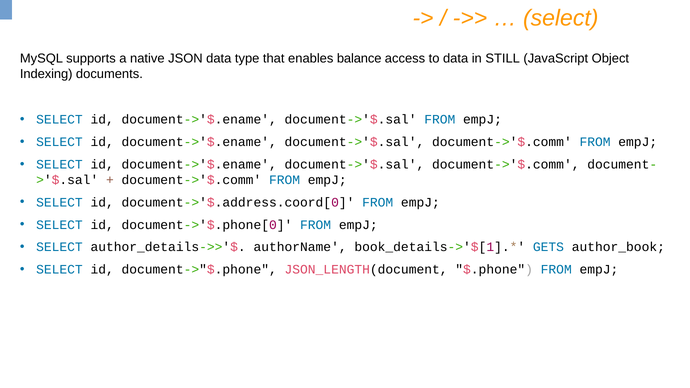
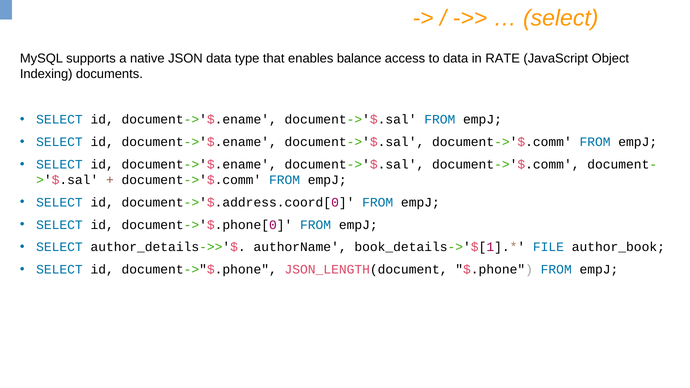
STILL: STILL -> RATE (503, 59)
GETS: GETS -> FILE (548, 247)
